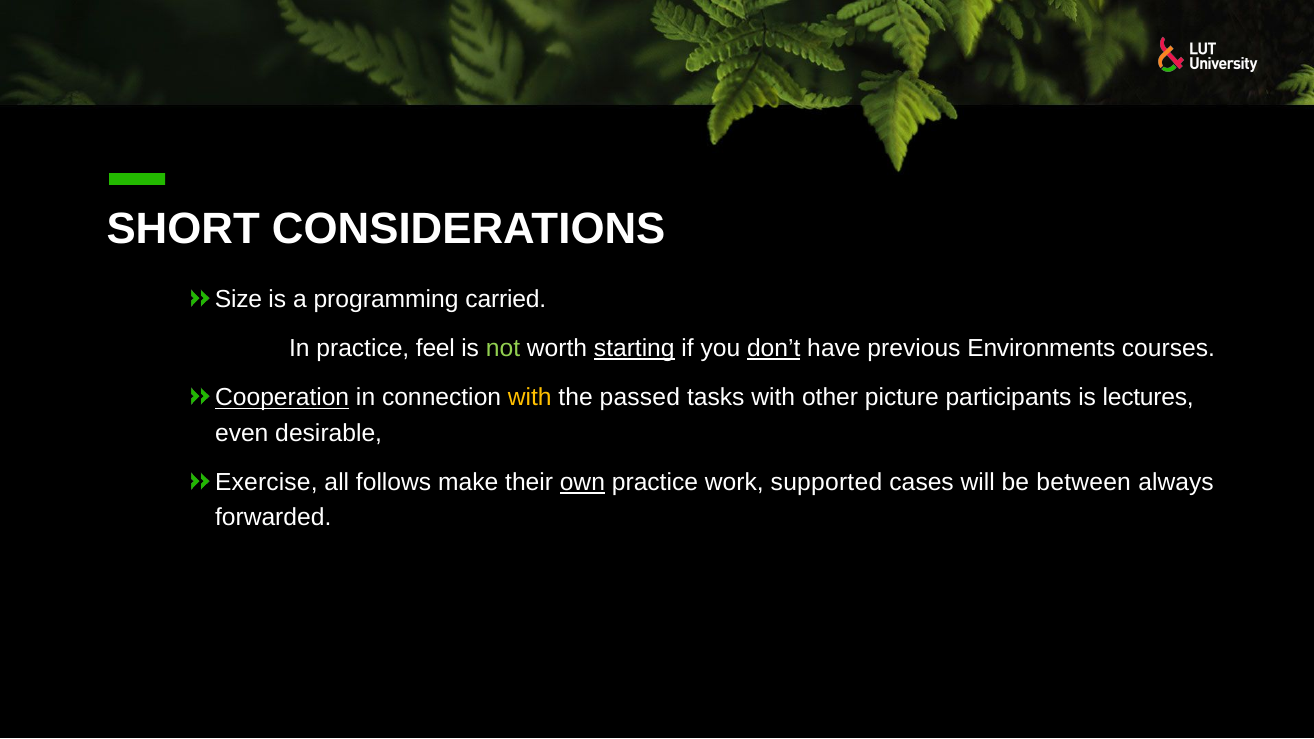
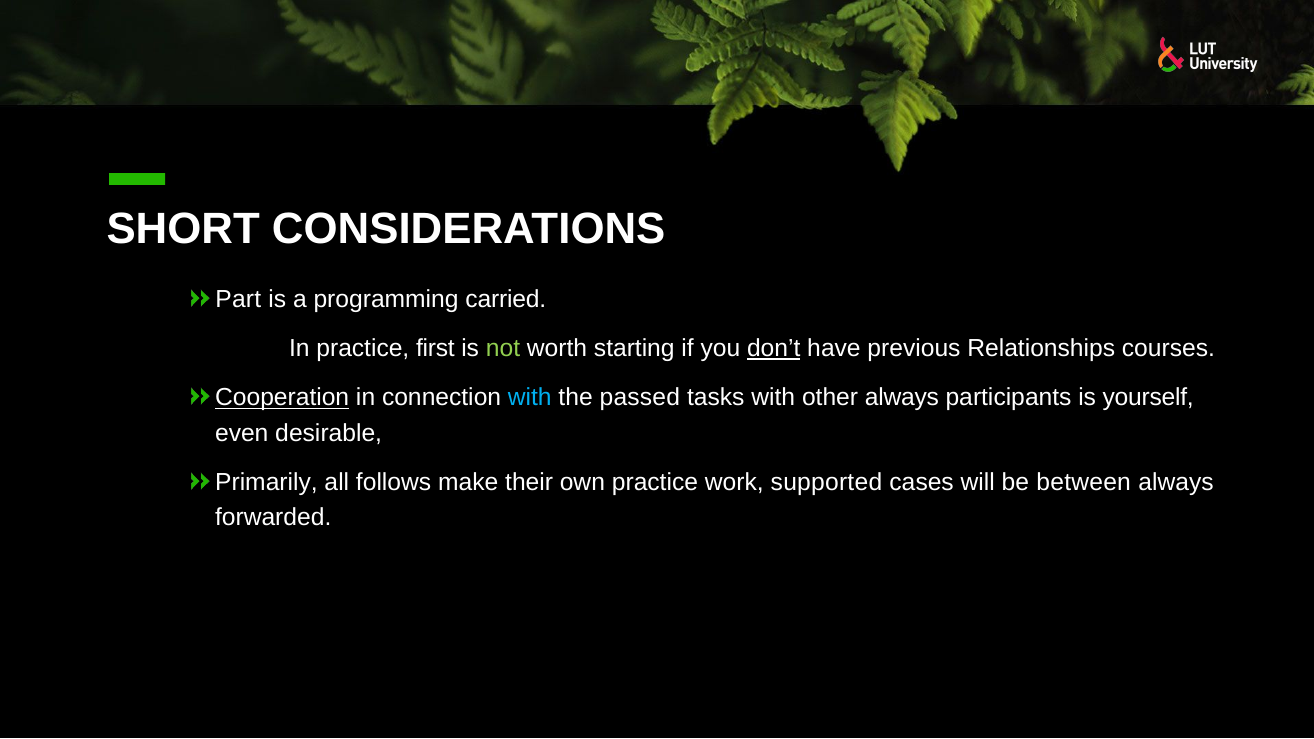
Size: Size -> Part (238, 300)
feel: feel -> first (435, 349)
starting underline: present -> none (634, 349)
Environments: Environments -> Relationships (1041, 349)
with colour: yellow -> light blue (530, 398)
other picture: picture -> always (902, 398)
lectures: lectures -> yourself (1148, 398)
Exercise: Exercise -> Primarily (266, 482)
own underline: present -> none (582, 482)
